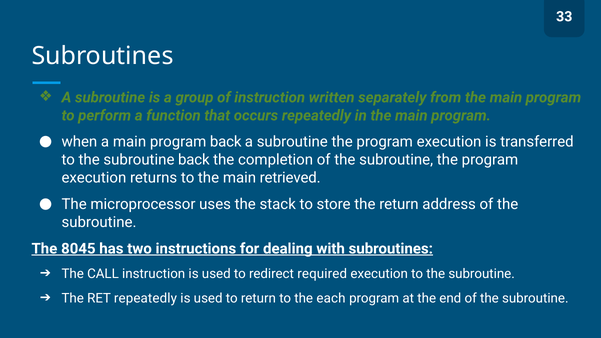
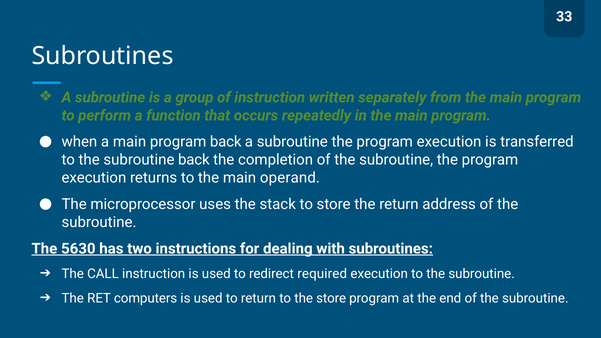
retrieved: retrieved -> operand (290, 178)
8045: 8045 -> 5630 (78, 249)
RET repeatedly: repeatedly -> computers (146, 298)
the each: each -> store (331, 298)
